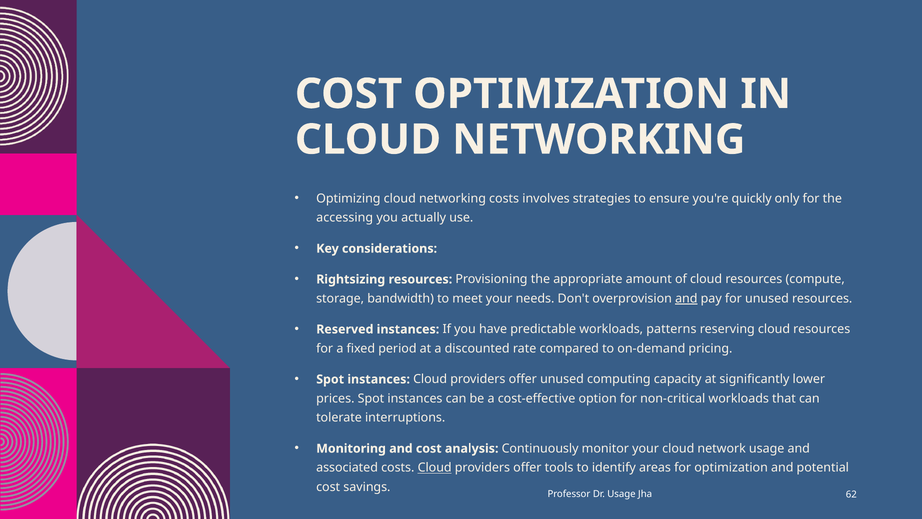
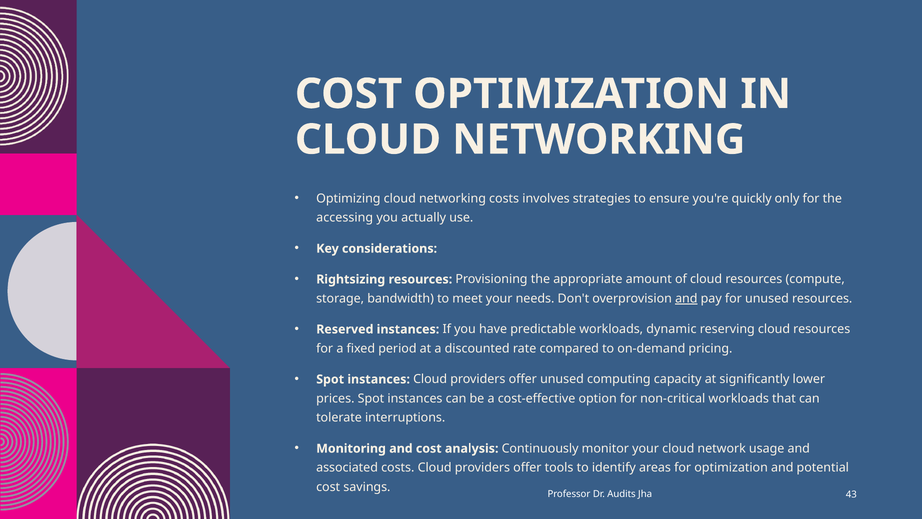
patterns: patterns -> dynamic (671, 329)
Cloud underline: present -> none (435, 467)
Dr Usage: Usage -> Audits (622, 494)
62: 62 -> 43 (851, 494)
